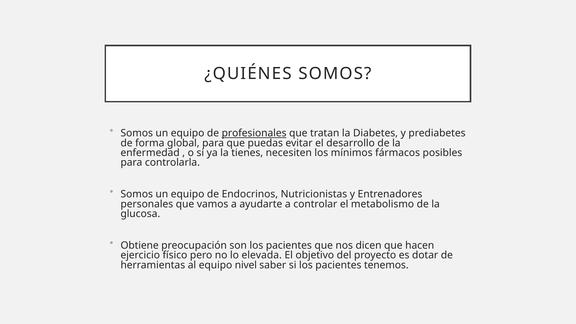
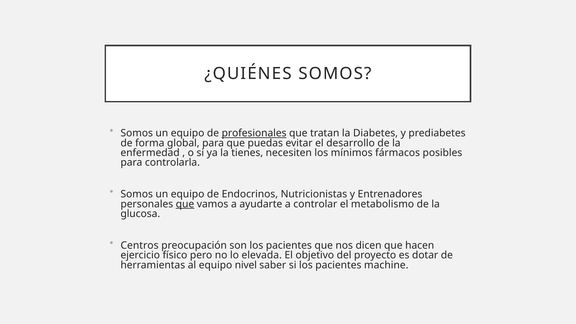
que underline: none -> present (185, 204)
Obtiene: Obtiene -> Centros (140, 245)
tenemos: tenemos -> machine (386, 265)
